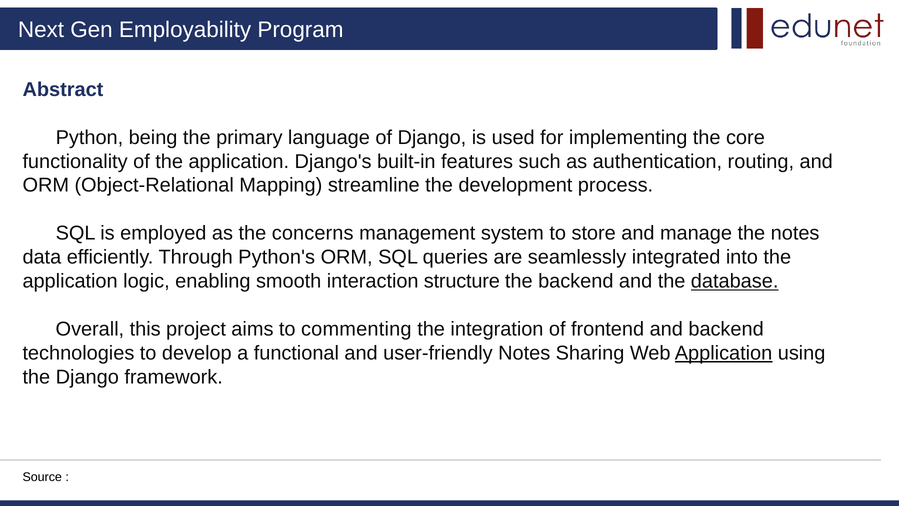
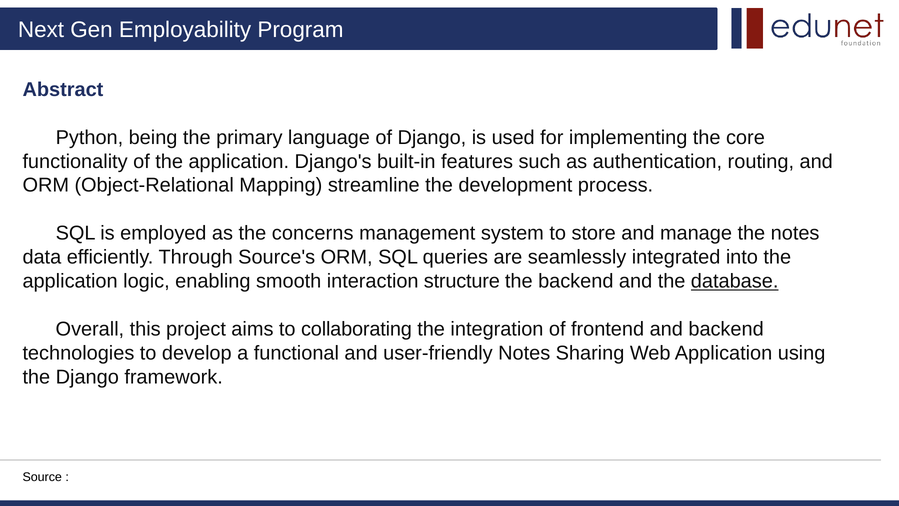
Python's: Python's -> Source's (277, 257)
commenting: commenting -> collaborating (356, 329)
Application underline: present -> none (724, 353)
